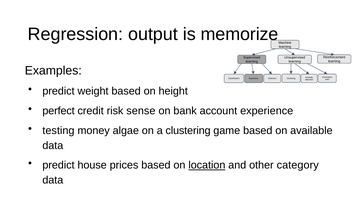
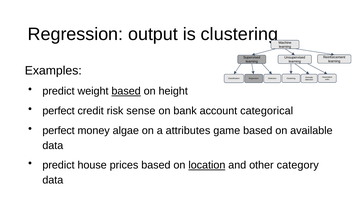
is memorize: memorize -> clustering (239, 34)
based underline: none -> present (126, 91)
experience: experience -> categorical (267, 111)
testing: testing -> perfect (59, 131)
a clustering: clustering -> attributes (188, 131)
